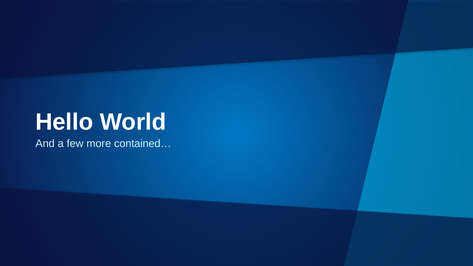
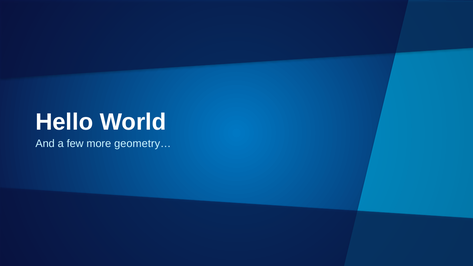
contained…: contained… -> geometry… (143, 144)
